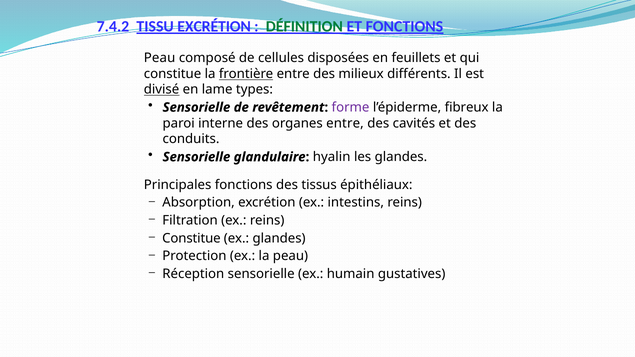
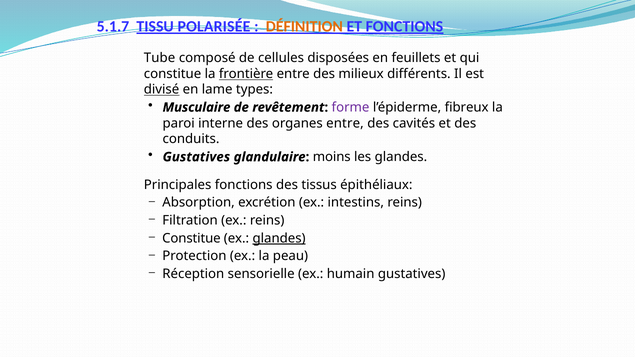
7.4.2: 7.4.2 -> 5.1.7 (113, 27)
TISSU EXCRÉTION: EXCRÉTION -> POLARISÉE (214, 27)
DÉFINITION colour: green -> orange (304, 27)
Peau: Peau -> Tube (160, 58)
Sensorielle: Sensorielle -> Musculaire (196, 107)
Sensorielle: Sensorielle -> Gustatives (196, 157)
hyalin: hyalin -> moins (332, 157)
glandes underline: none -> present (279, 238)
